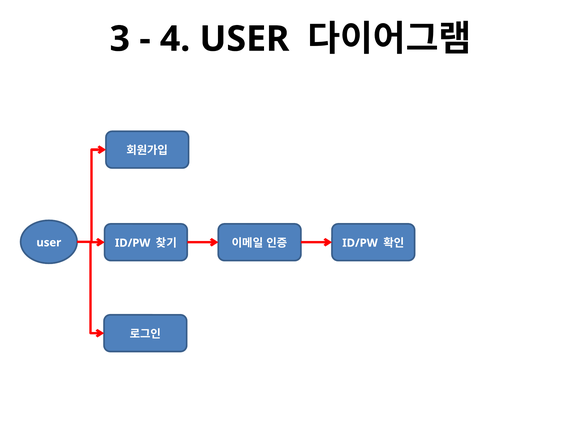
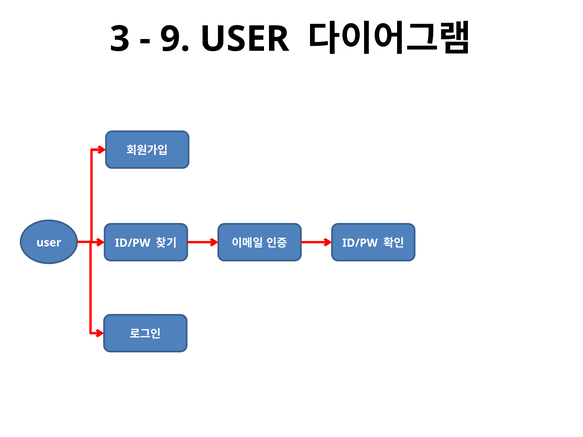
4: 4 -> 9 (175, 39)
